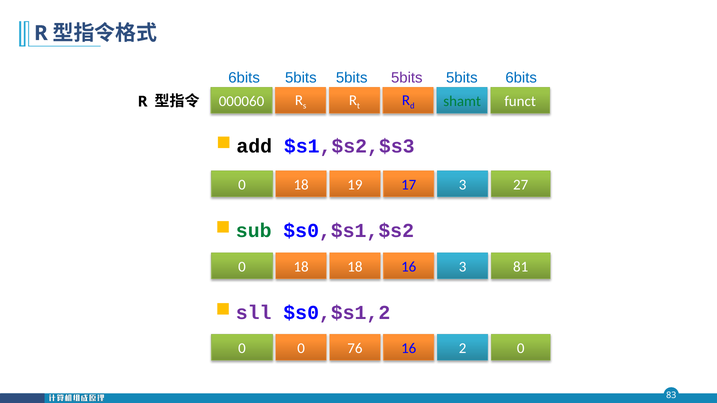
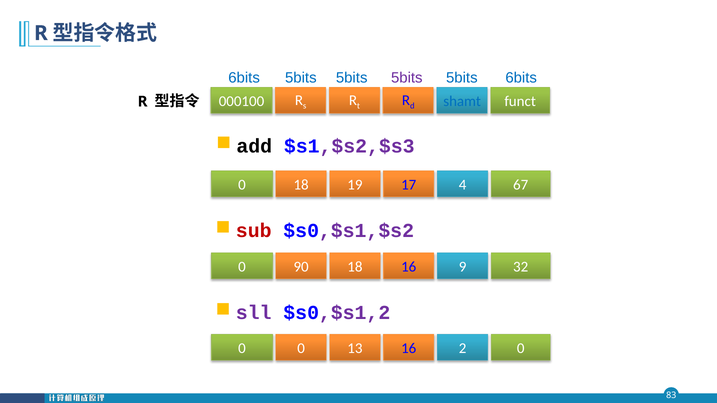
000060: 000060 -> 000100 (241, 102)
shamt colour: green -> blue (462, 102)
19 3: 3 -> 4 (463, 185)
27: 27 -> 67 (521, 185)
sub colour: green -> red (254, 231)
18: 18 -> 90 (301, 267)
18 3: 3 -> 9 (463, 267)
81: 81 -> 32 (521, 267)
76: 76 -> 13 (355, 348)
